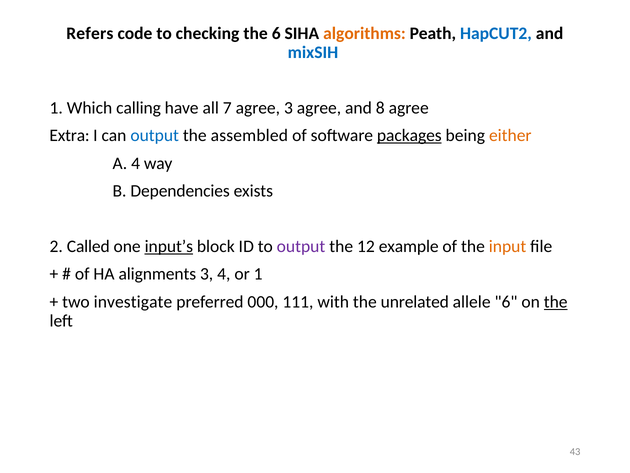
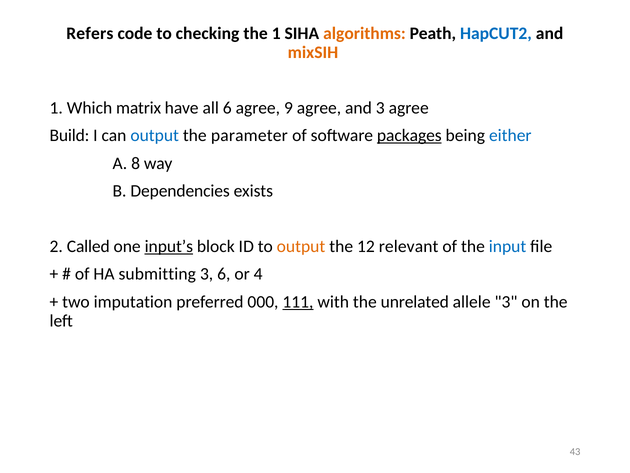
the 6: 6 -> 1 (276, 34)
mixSIH colour: blue -> orange (313, 52)
calling: calling -> matrix (139, 108)
all 7: 7 -> 6 (227, 108)
agree 3: 3 -> 9 (288, 108)
and 8: 8 -> 3 (380, 108)
Extra: Extra -> Build (70, 135)
assembled: assembled -> parameter (249, 135)
either colour: orange -> blue (510, 135)
A 4: 4 -> 8 (136, 163)
output colour: purple -> orange (301, 246)
example: example -> relevant (409, 246)
input colour: orange -> blue (508, 246)
alignments: alignments -> submitting (157, 274)
3 4: 4 -> 6 (224, 274)
or 1: 1 -> 4 (258, 274)
investigate: investigate -> imputation (133, 302)
111 underline: none -> present (298, 302)
allele 6: 6 -> 3 (506, 302)
the underline: present -> none (556, 302)
